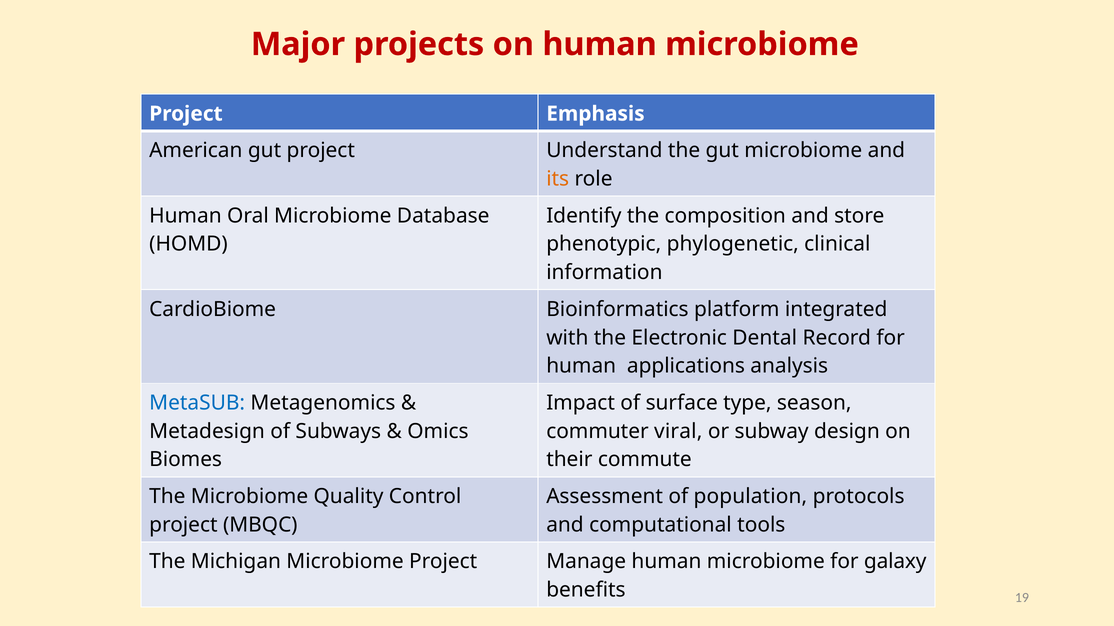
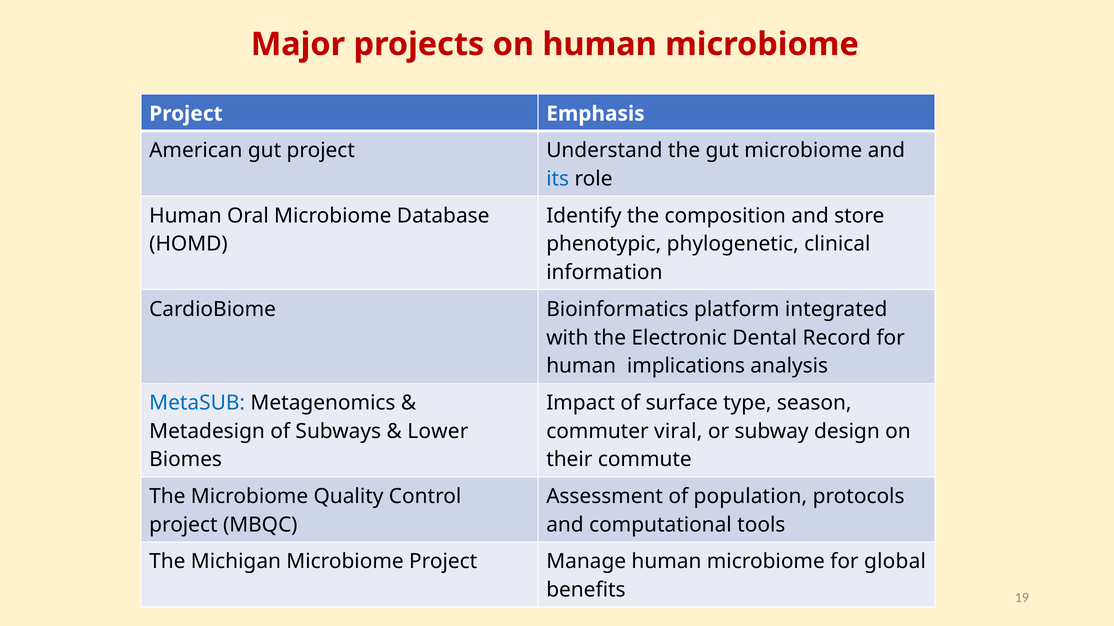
its colour: orange -> blue (558, 179)
applications: applications -> implications (686, 366)
Omics: Omics -> Lower (438, 432)
galaxy: galaxy -> global (895, 562)
